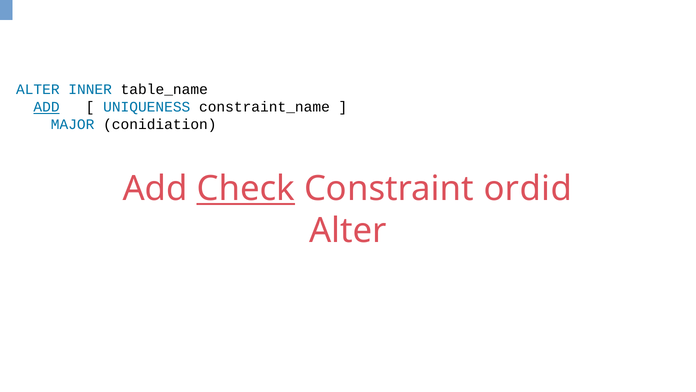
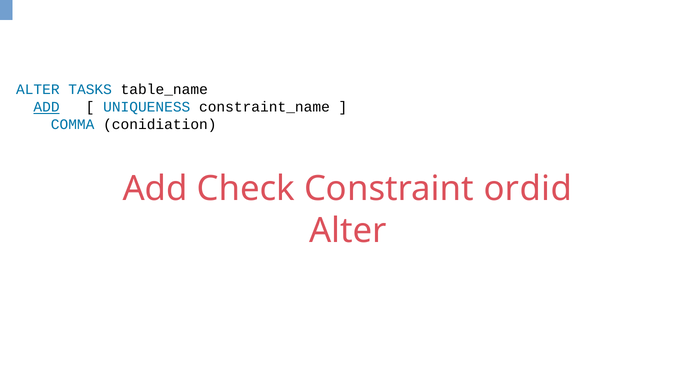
INNER: INNER -> TASKS (90, 90)
MAJOR: MAJOR -> COMMA (73, 124)
Check underline: present -> none (246, 189)
